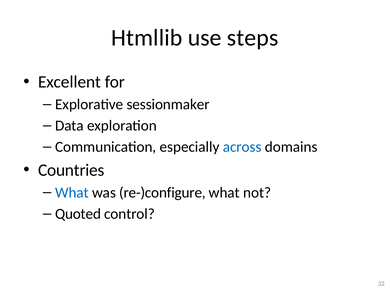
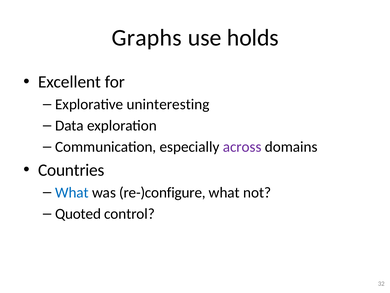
Htmllib: Htmllib -> Graphs (147, 38)
steps: steps -> holds (253, 38)
sessionmaker: sessionmaker -> uninteresting (168, 104)
across colour: blue -> purple (242, 147)
